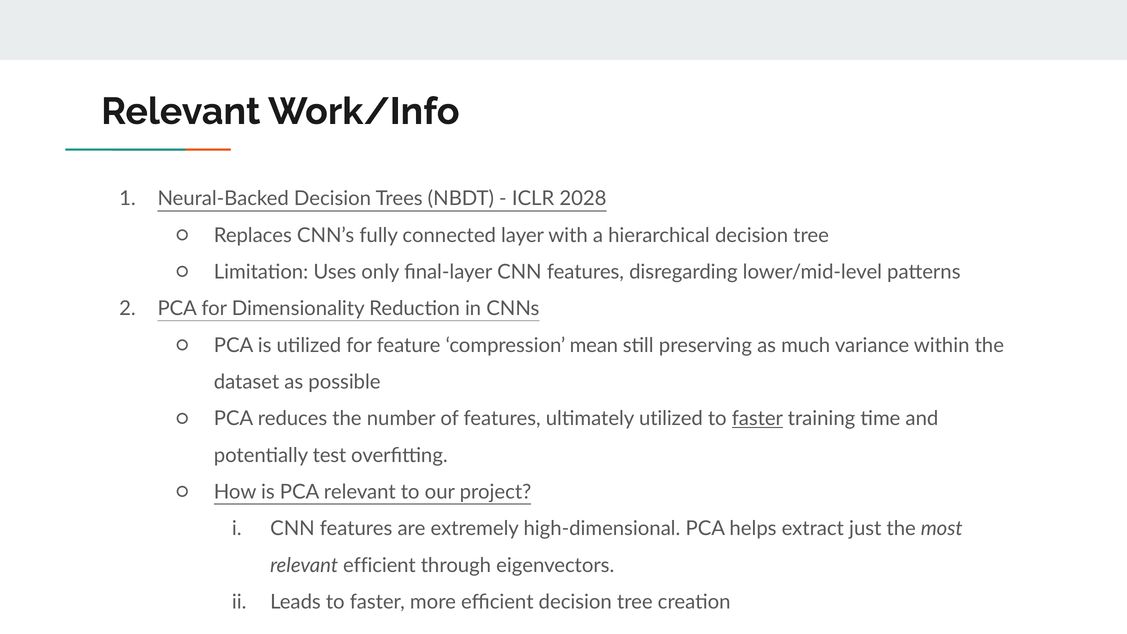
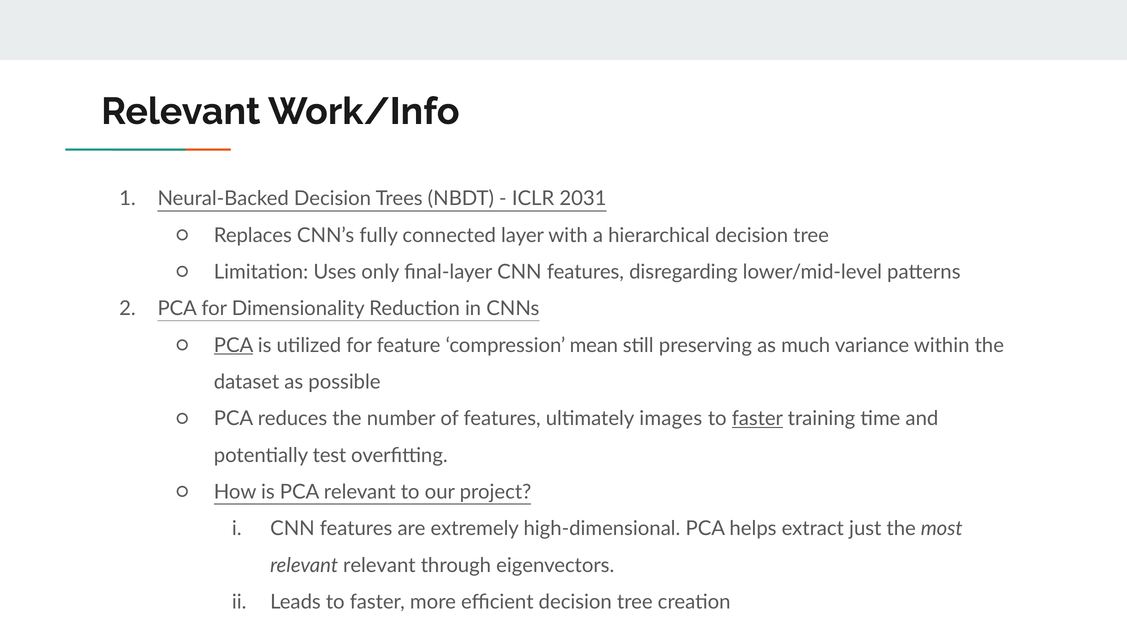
2028: 2028 -> 2031 (583, 199)
PCA underline: none -> present (234, 345)
ultimately utilized: utilized -> images (671, 419)
relevant efficient: efficient -> relevant (379, 565)
